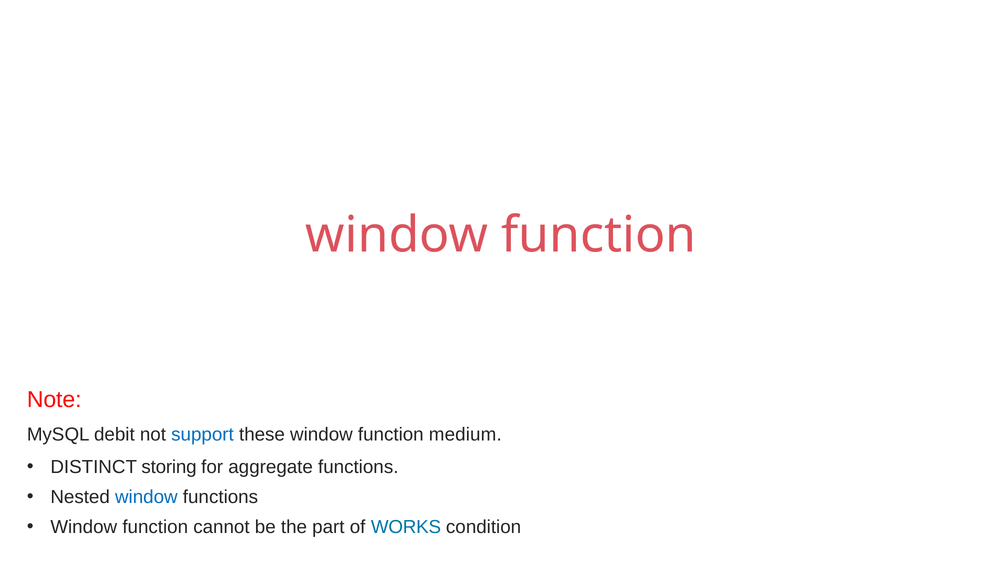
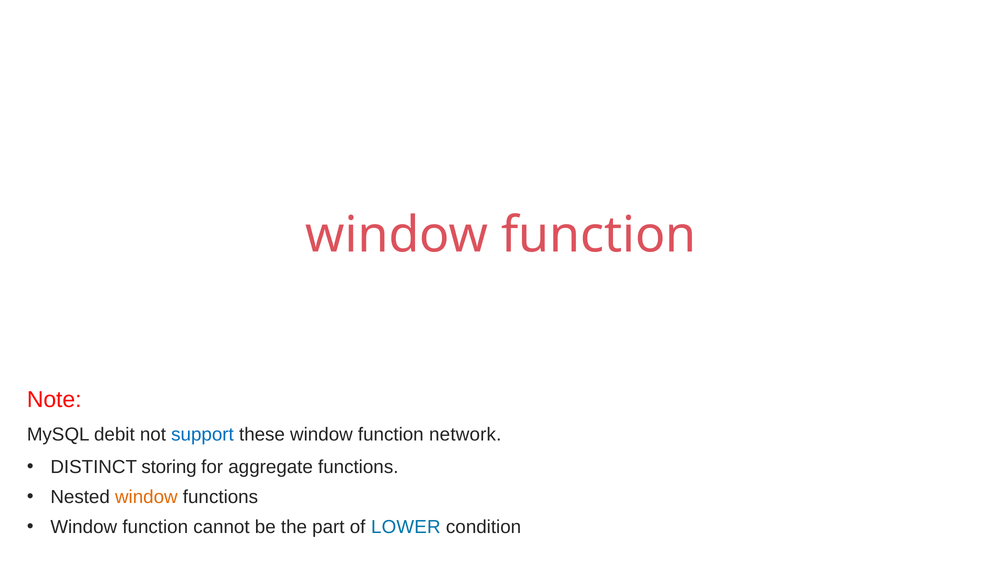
medium: medium -> network (465, 434)
window colour: blue -> orange (146, 497)
WORKS: WORKS -> LOWER (406, 527)
